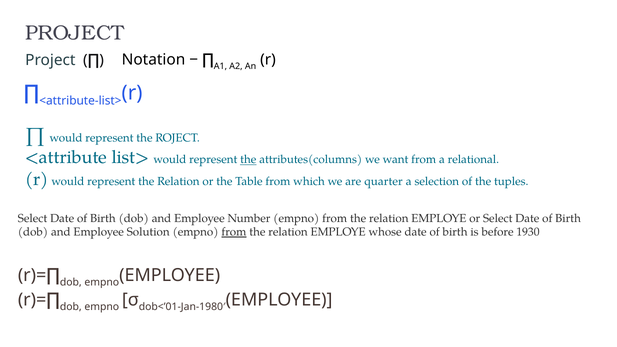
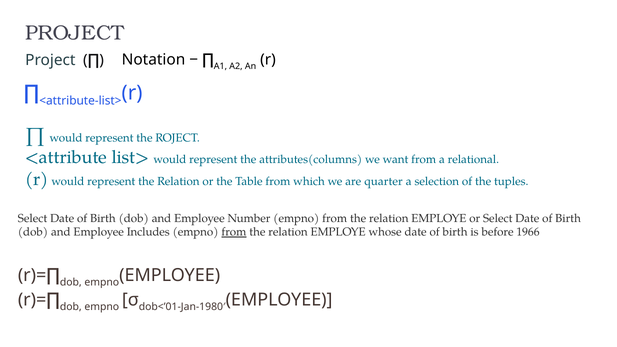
the underline: present -> none (248, 160)
Solution: Solution -> Includes (148, 232)
1930: 1930 -> 1966 (528, 232)
